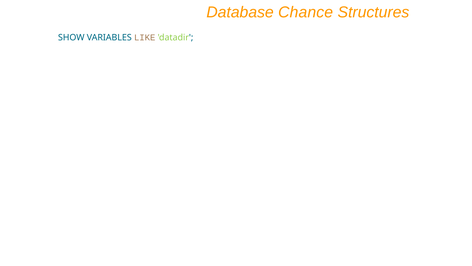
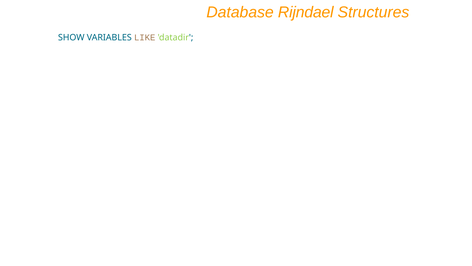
Chance: Chance -> Rijndael (306, 12)
